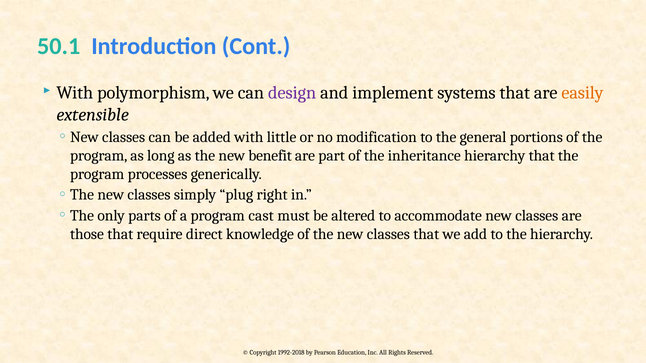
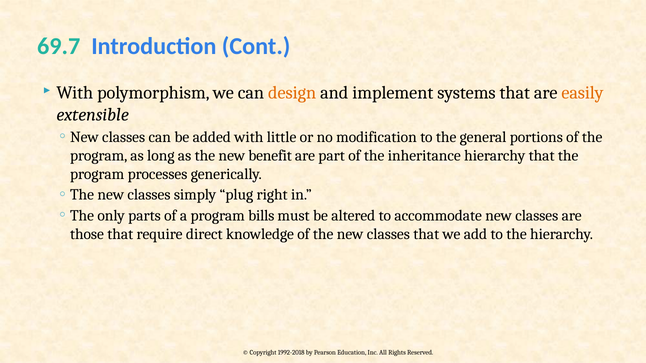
50.1: 50.1 -> 69.7 (59, 47)
design colour: purple -> orange (292, 93)
cast: cast -> bills (261, 216)
